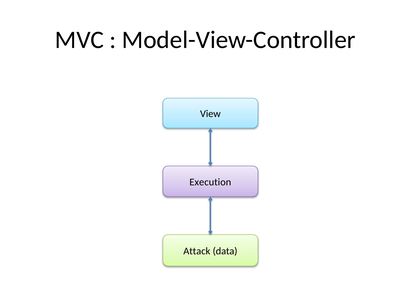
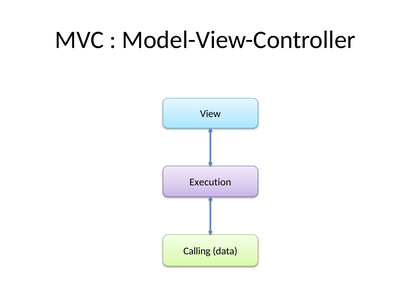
Attack: Attack -> Calling (197, 251)
